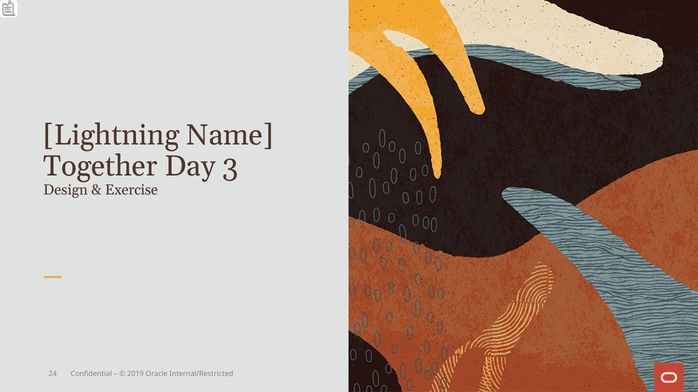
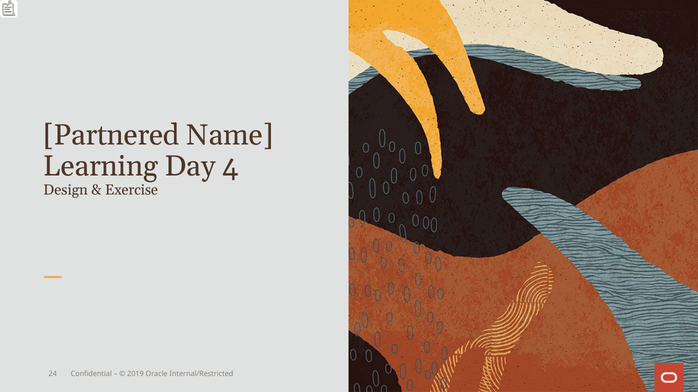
Lightning: Lightning -> Partnered (111, 135)
Together: Together -> Learning (101, 167)
3: 3 -> 4 (230, 167)
